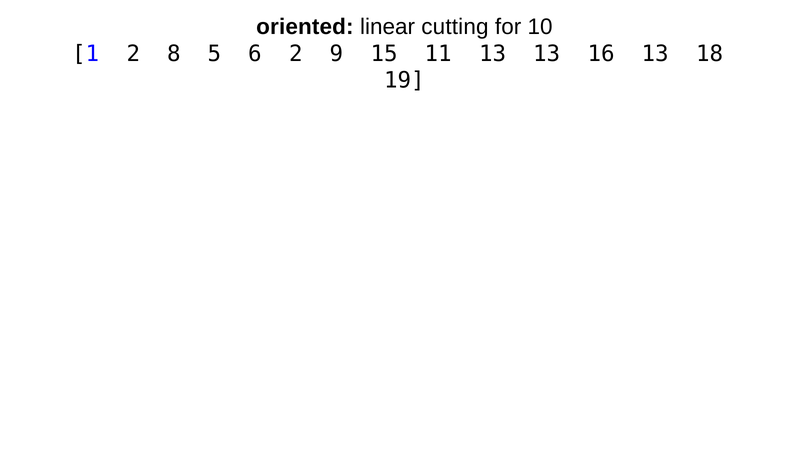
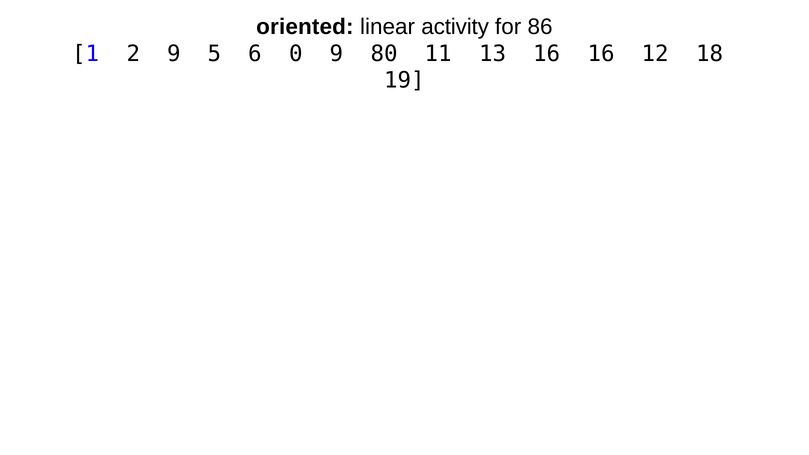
cutting: cutting -> activity (455, 27)
10: 10 -> 86 (540, 27)
2 8: 8 -> 9 (174, 54)
6 2: 2 -> 0 (296, 54)
15: 15 -> 80 (384, 54)
13 13: 13 -> 16 (547, 54)
16 13: 13 -> 12 (655, 54)
